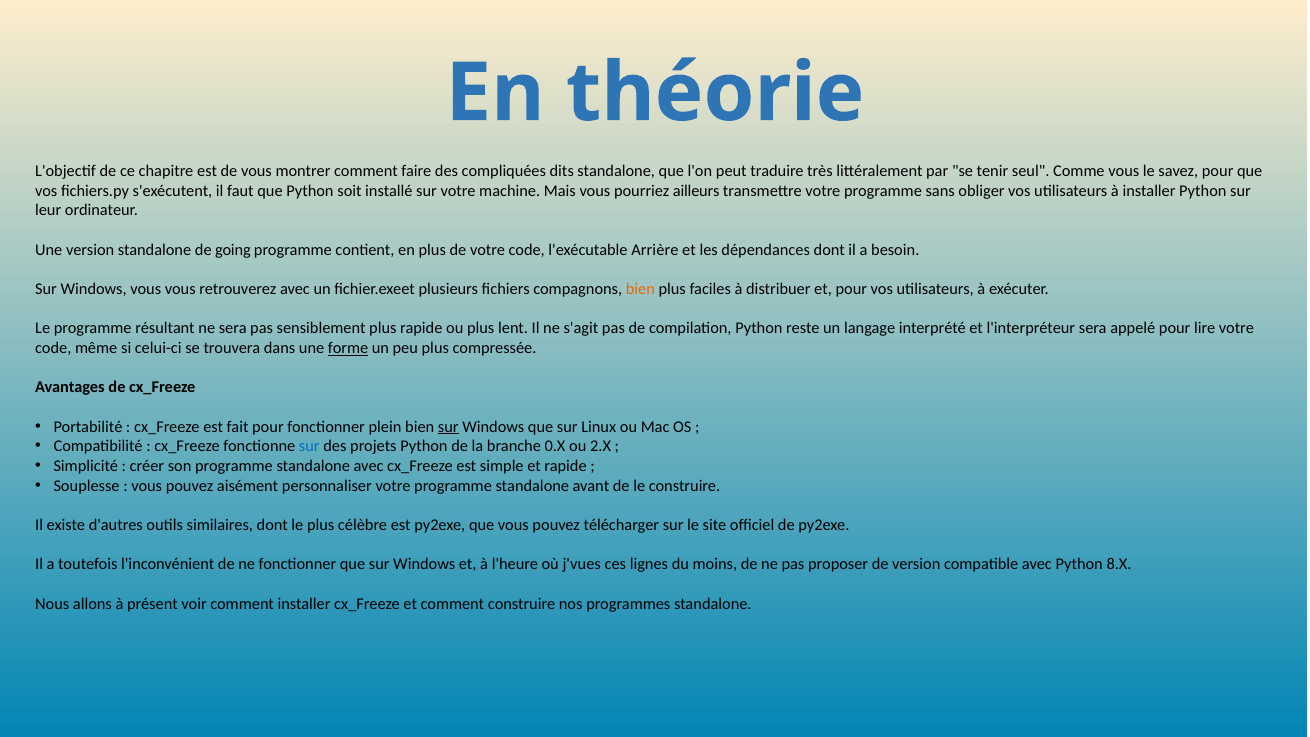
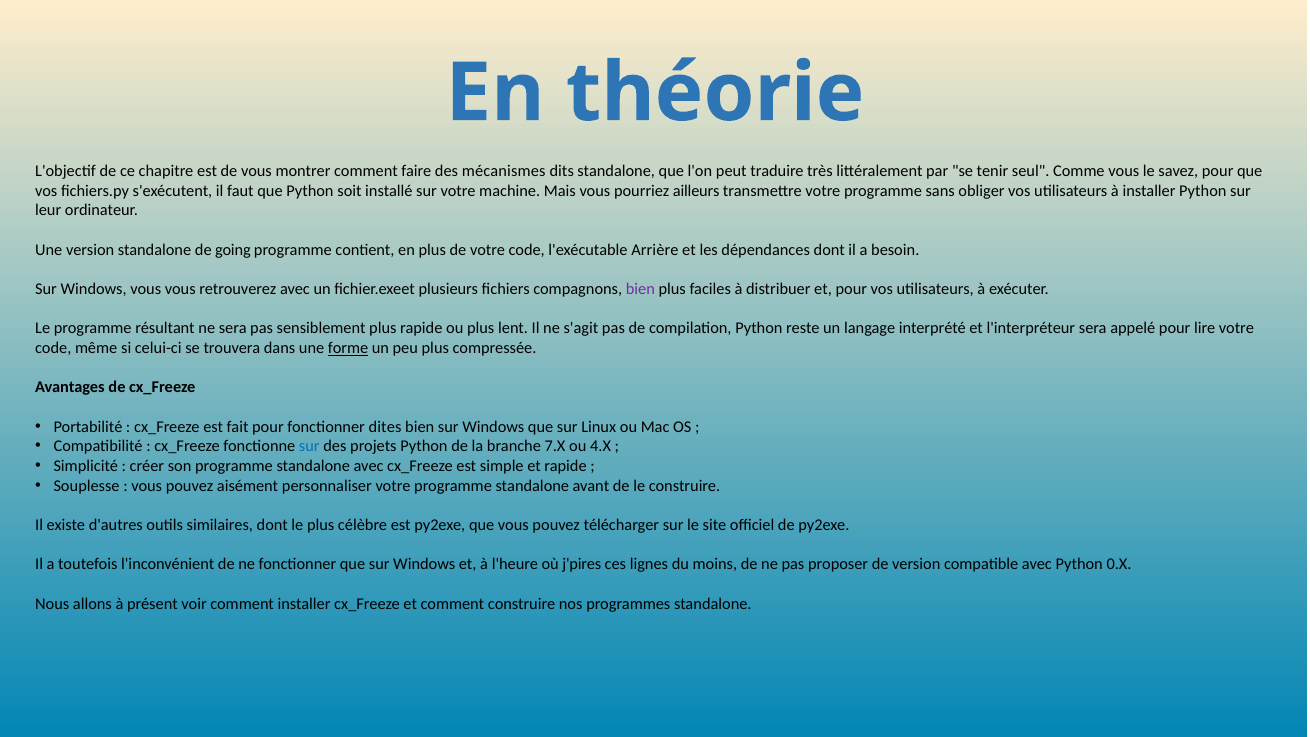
compliquées: compliquées -> mécanismes (504, 171)
bien colour: orange -> purple (640, 289)
plein: plein -> dites (385, 427)
sur underline: present -> none (448, 427)
0.X: 0.X -> 7.X (555, 446)
2.X: 2.X -> 4.X (601, 446)
j'vues: j'vues -> j'pires (582, 564)
8.X: 8.X -> 0.X (1119, 564)
